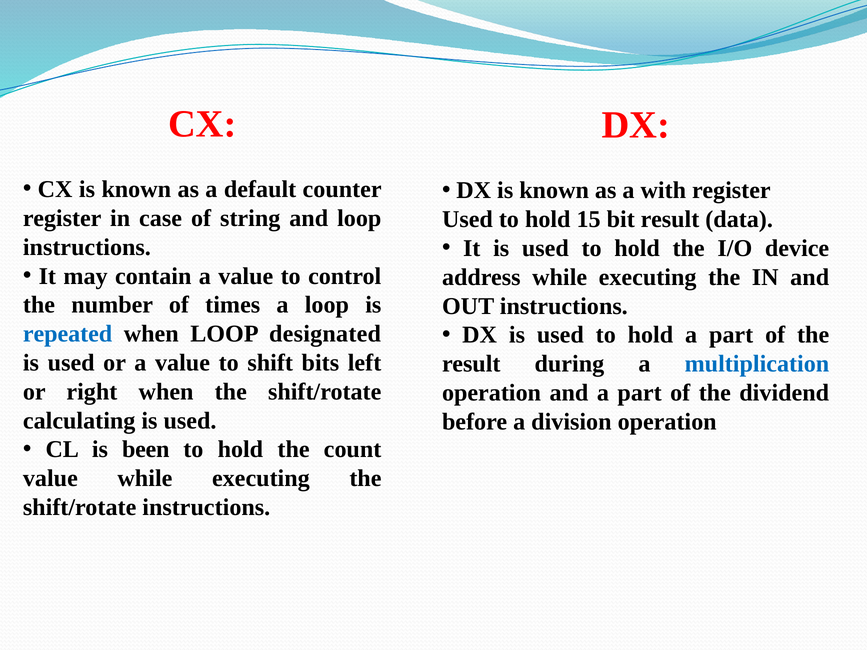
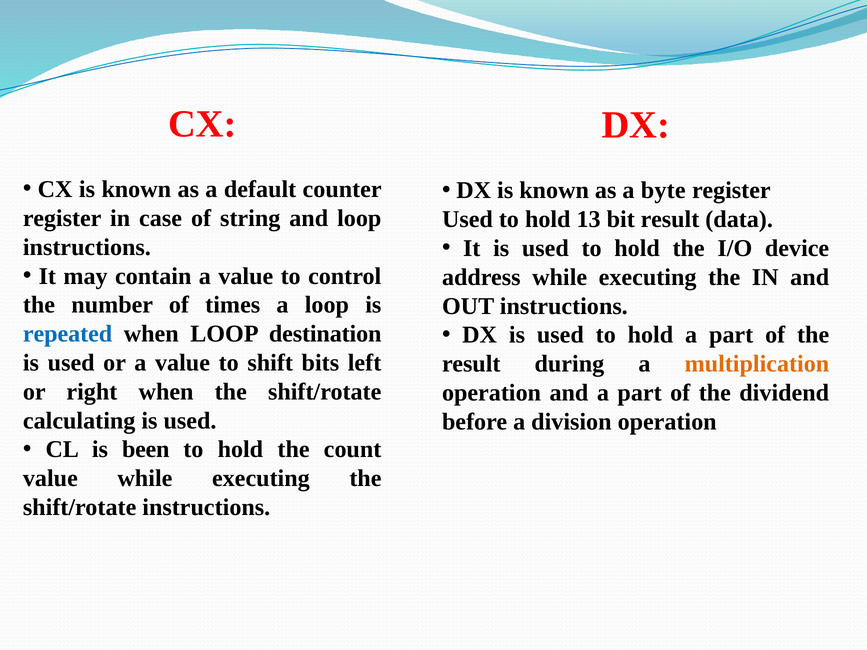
with: with -> byte (663, 191)
15: 15 -> 13 (589, 219)
designated: designated -> destination (325, 334)
multiplication colour: blue -> orange (757, 364)
